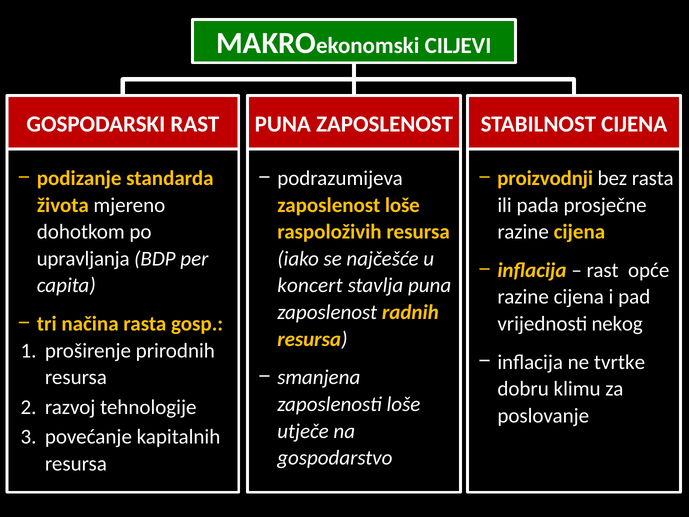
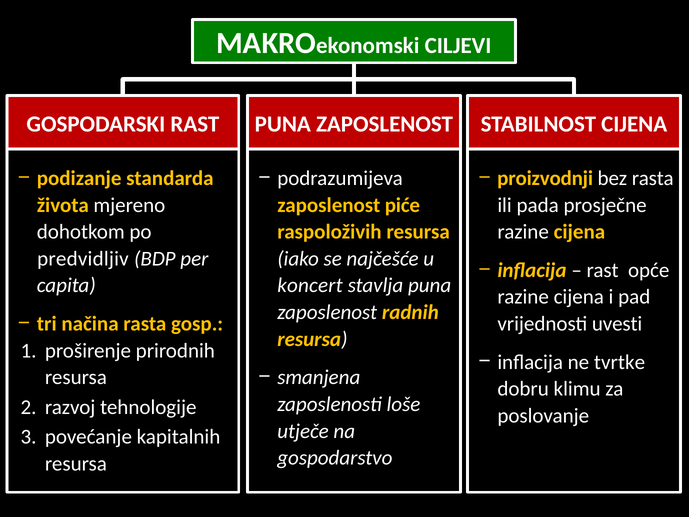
zaposlenost loše: loše -> piće (402, 205)
upravljanja: upravljanja -> predvidljiv (83, 259)
nekog: nekog -> uvesti (617, 324)
